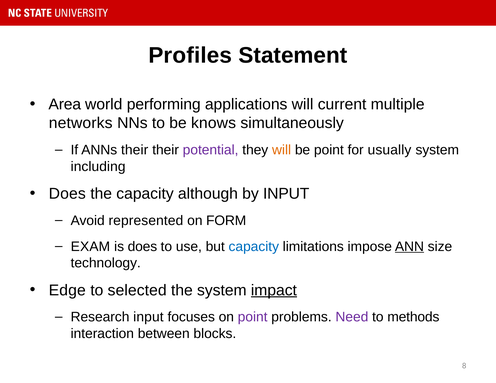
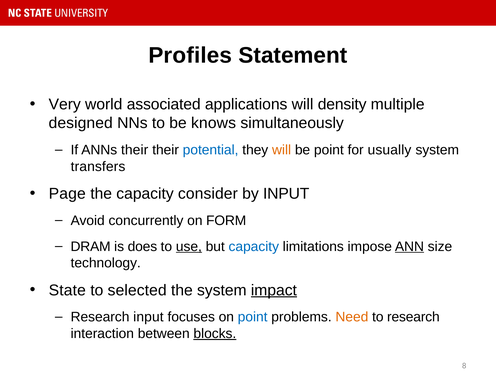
Area: Area -> Very (65, 104)
performing: performing -> associated (164, 104)
current: current -> density (342, 104)
networks: networks -> designed (81, 123)
potential colour: purple -> blue (211, 150)
including: including -> transfers (98, 167)
Does: Does -> Page (67, 194)
although: although -> consider (208, 194)
represented: represented -> concurrently (146, 221)
EXAM: EXAM -> DRAM (91, 247)
use underline: none -> present (189, 247)
Edge: Edge -> State (67, 290)
point colour: purple -> blue (253, 317)
Need colour: purple -> orange (352, 317)
to methods: methods -> research (413, 317)
blocks underline: none -> present (215, 334)
